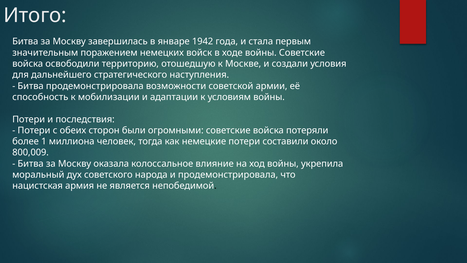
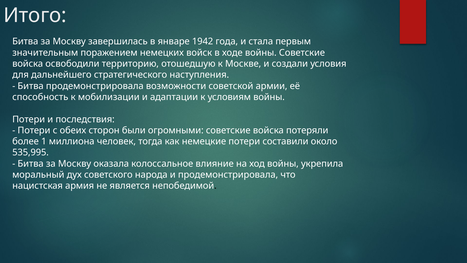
800,009: 800,009 -> 535,995 (31, 152)
